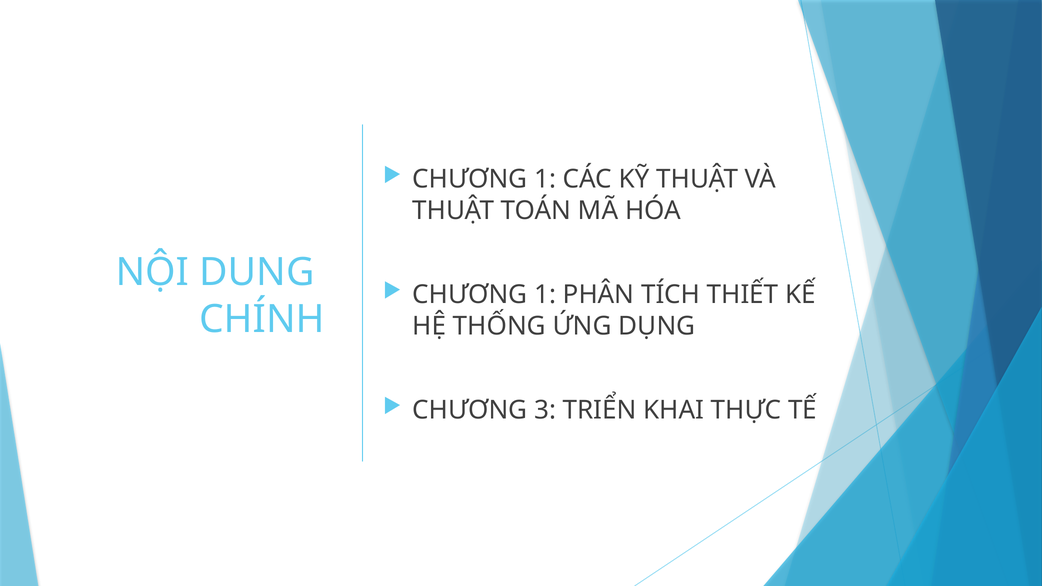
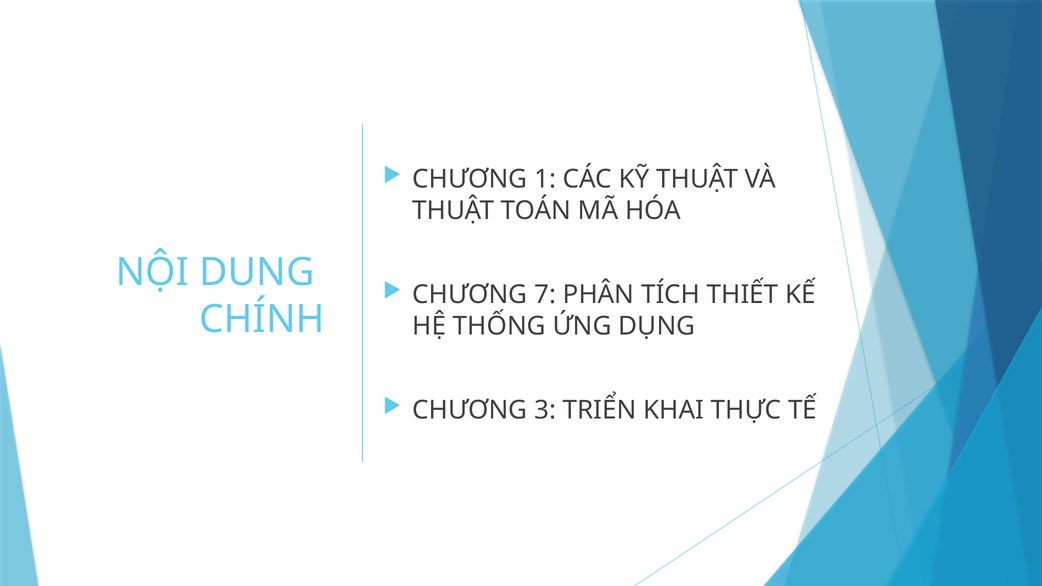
1: 1 -> 7 (545, 295)
